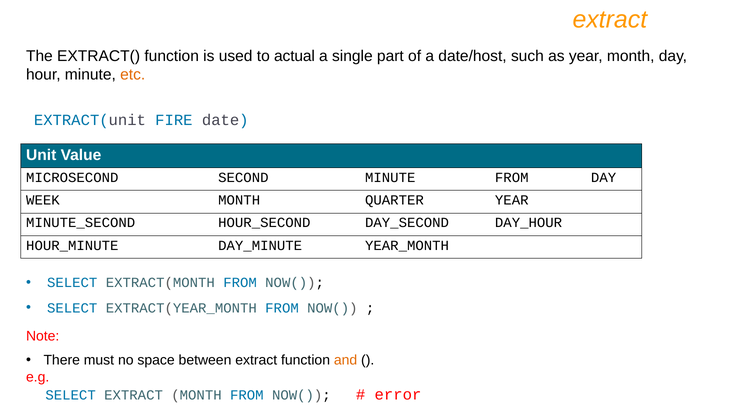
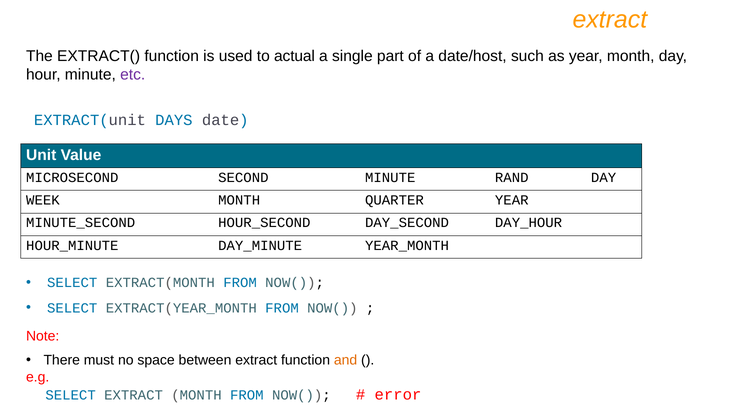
etc colour: orange -> purple (133, 75)
FIRE: FIRE -> DAYS (174, 120)
MINUTE FROM: FROM -> RAND (512, 178)
